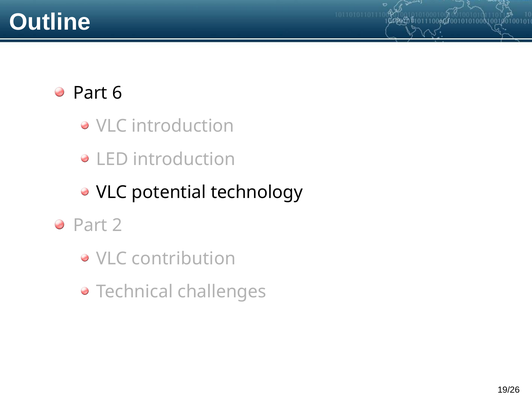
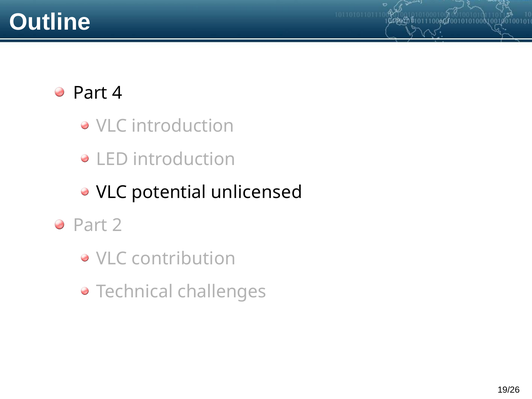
6: 6 -> 4 (117, 93)
technology: technology -> unlicensed (257, 192)
